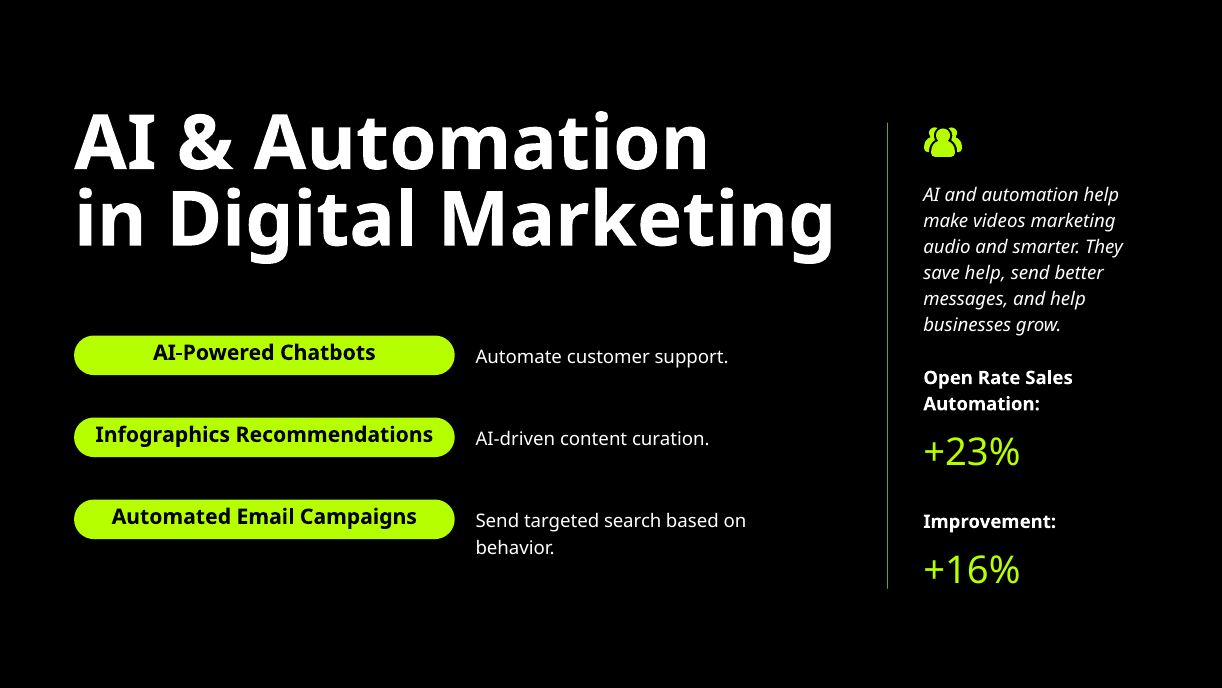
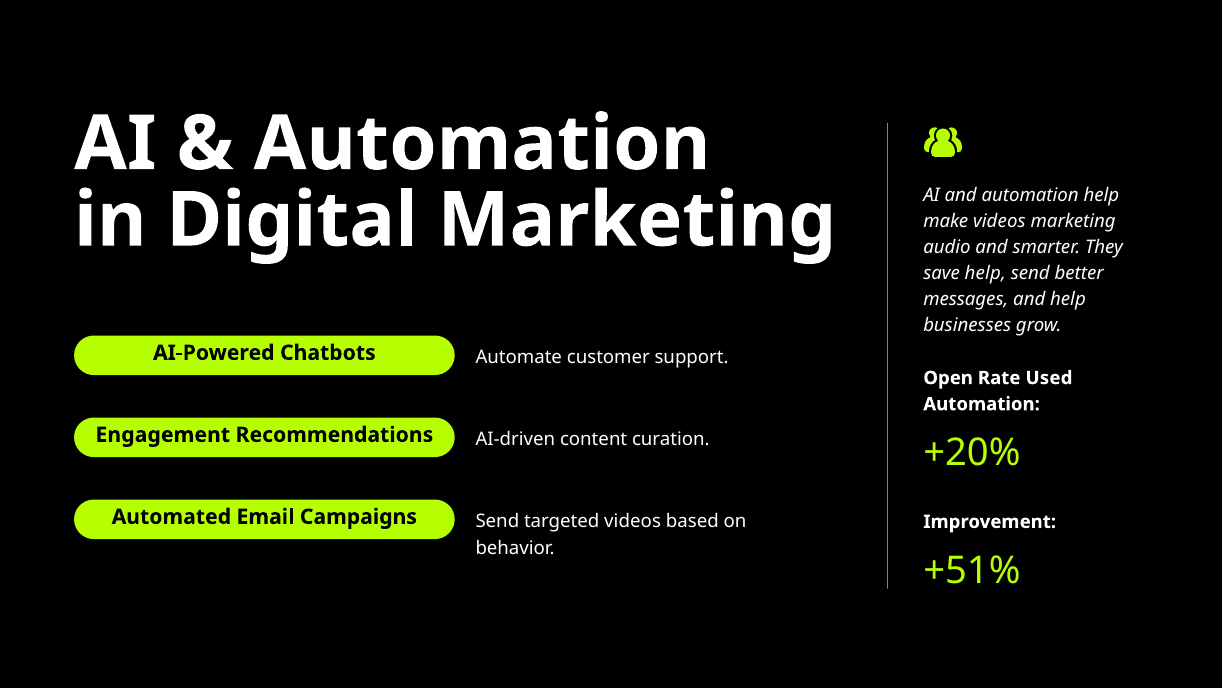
Sales: Sales -> Used (1049, 378)
Infographics: Infographics -> Engagement (163, 434)
+23%: +23% -> +20% (972, 453)
targeted search: search -> videos (633, 521)
+16%: +16% -> +51% (972, 570)
